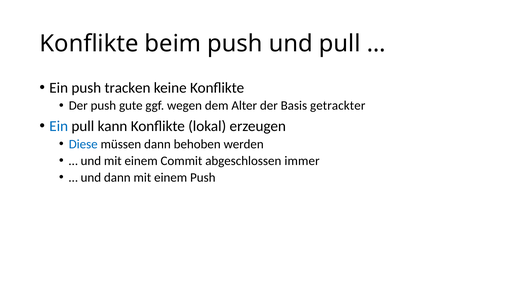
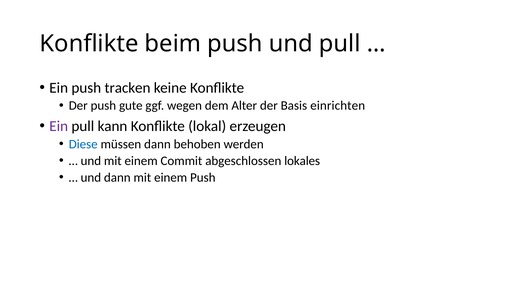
getrackter: getrackter -> einrichten (338, 106)
Ein colour: blue -> purple (59, 126)
immer: immer -> lokales (302, 161)
